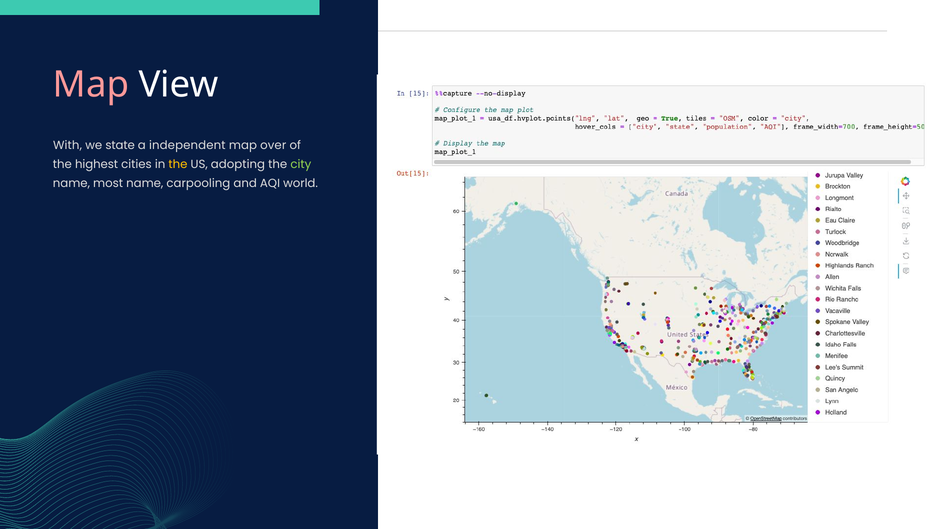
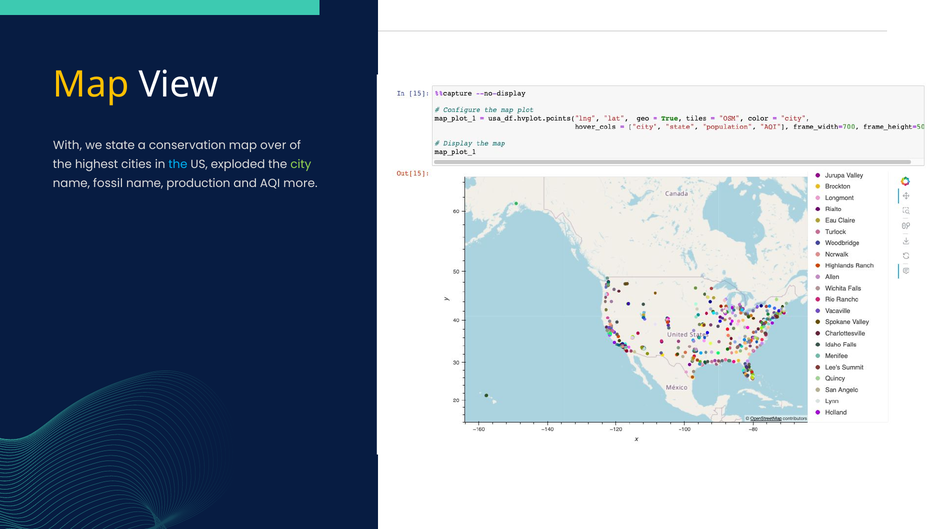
Map colour: pink -> yellow (91, 84)
independent: independent -> conservation (187, 146)
the colour: yellow -> light blue (178, 164)
adopting: adopting -> exploded (238, 164)
most: most -> fossil (108, 183)
carpooling: carpooling -> production (198, 183)
world: world -> more (300, 183)
